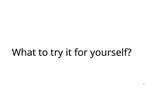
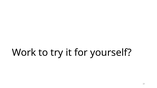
What: What -> Work (24, 53)
